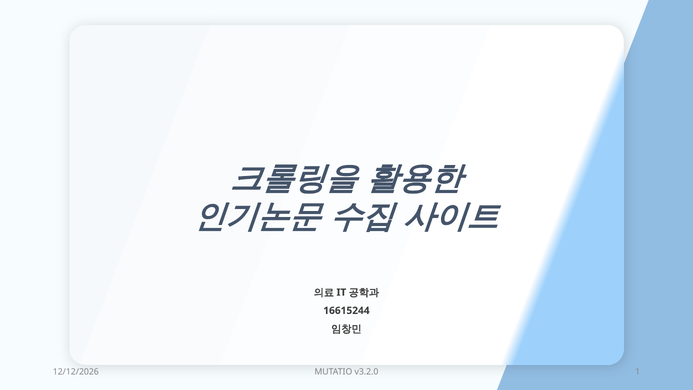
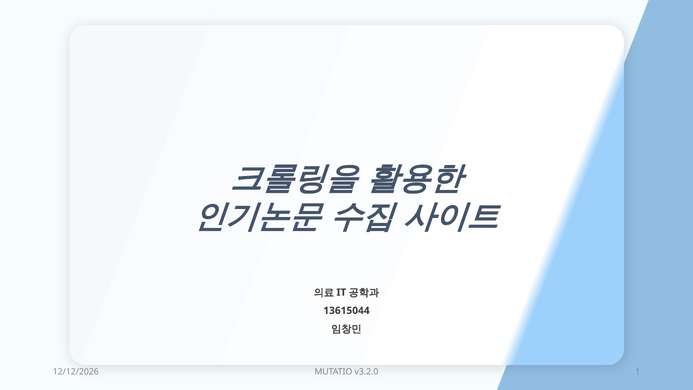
16615244: 16615244 -> 13615044 (346, 310)
